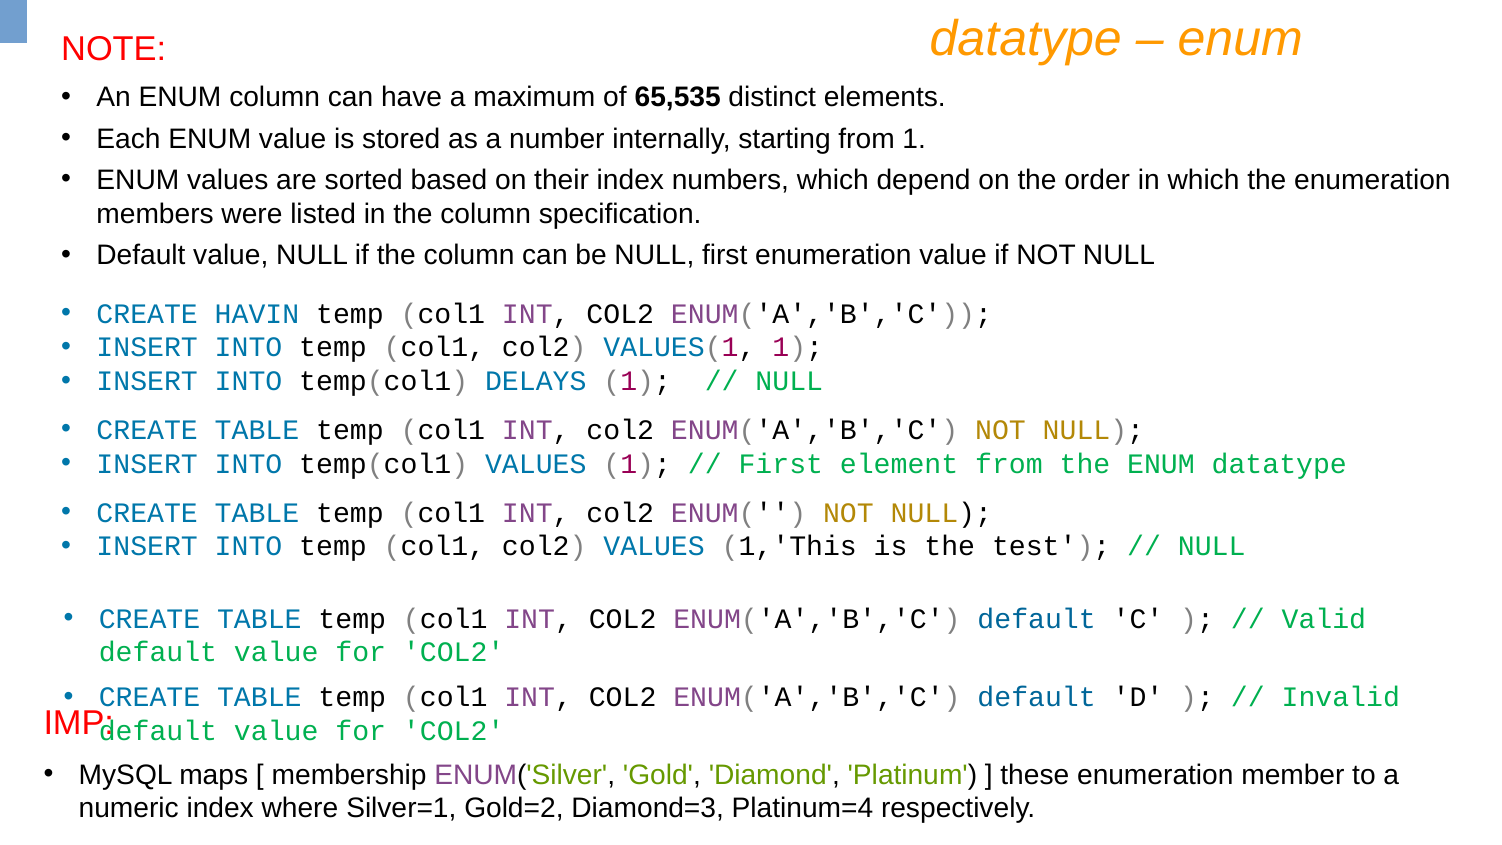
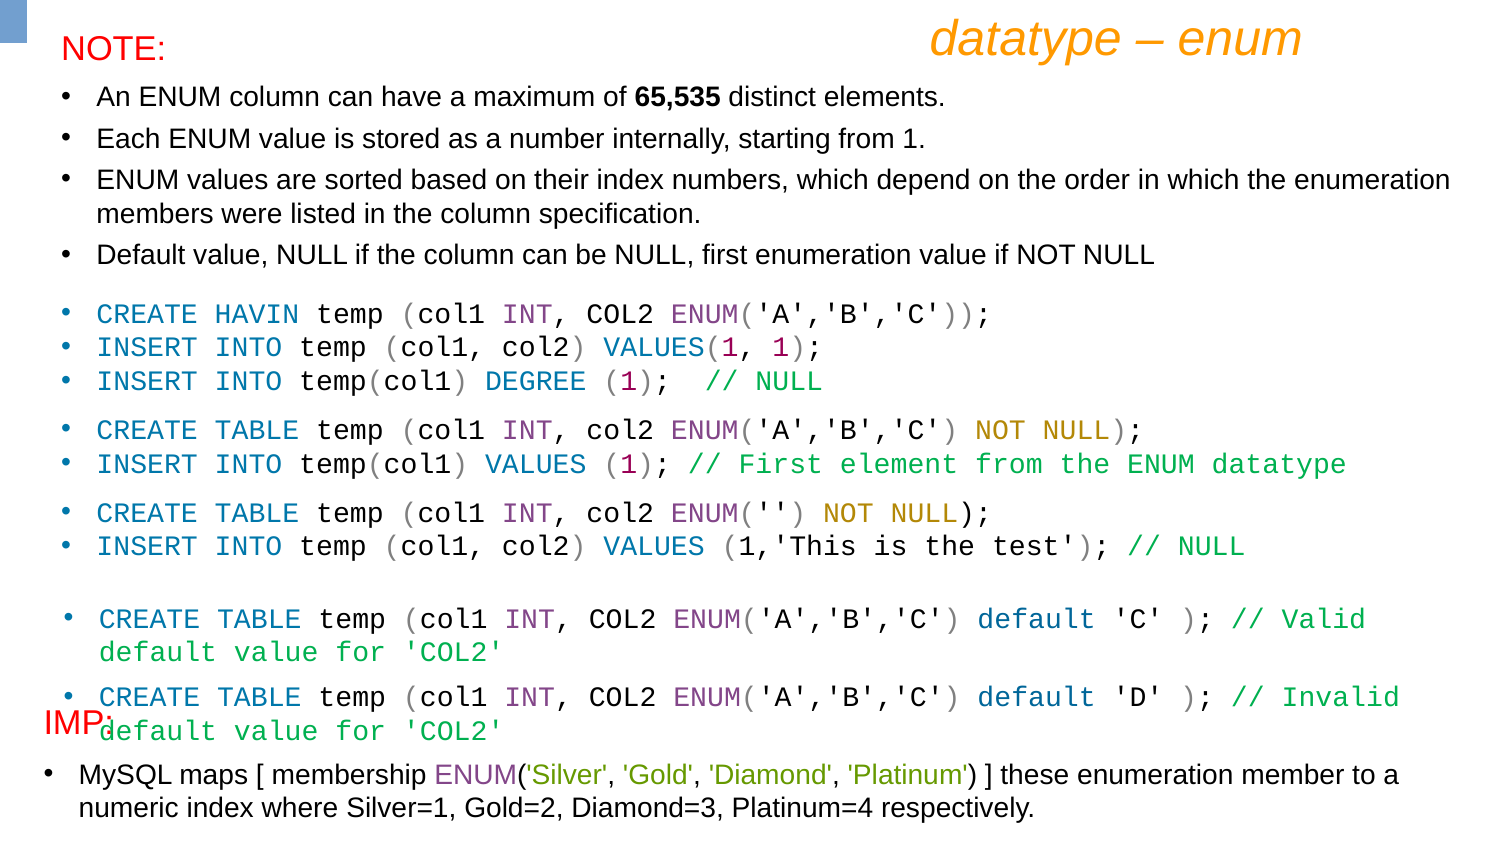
DELAYS: DELAYS -> DEGREE (536, 381)
